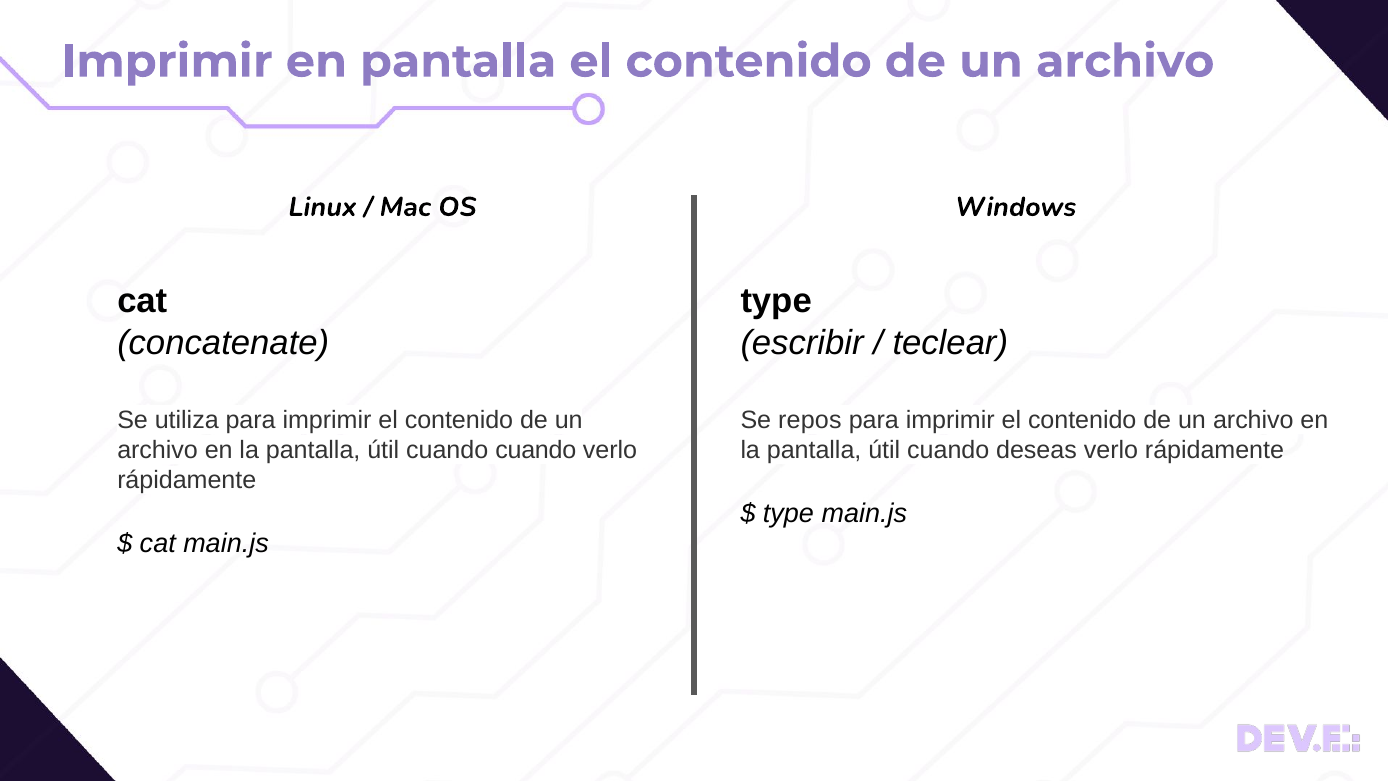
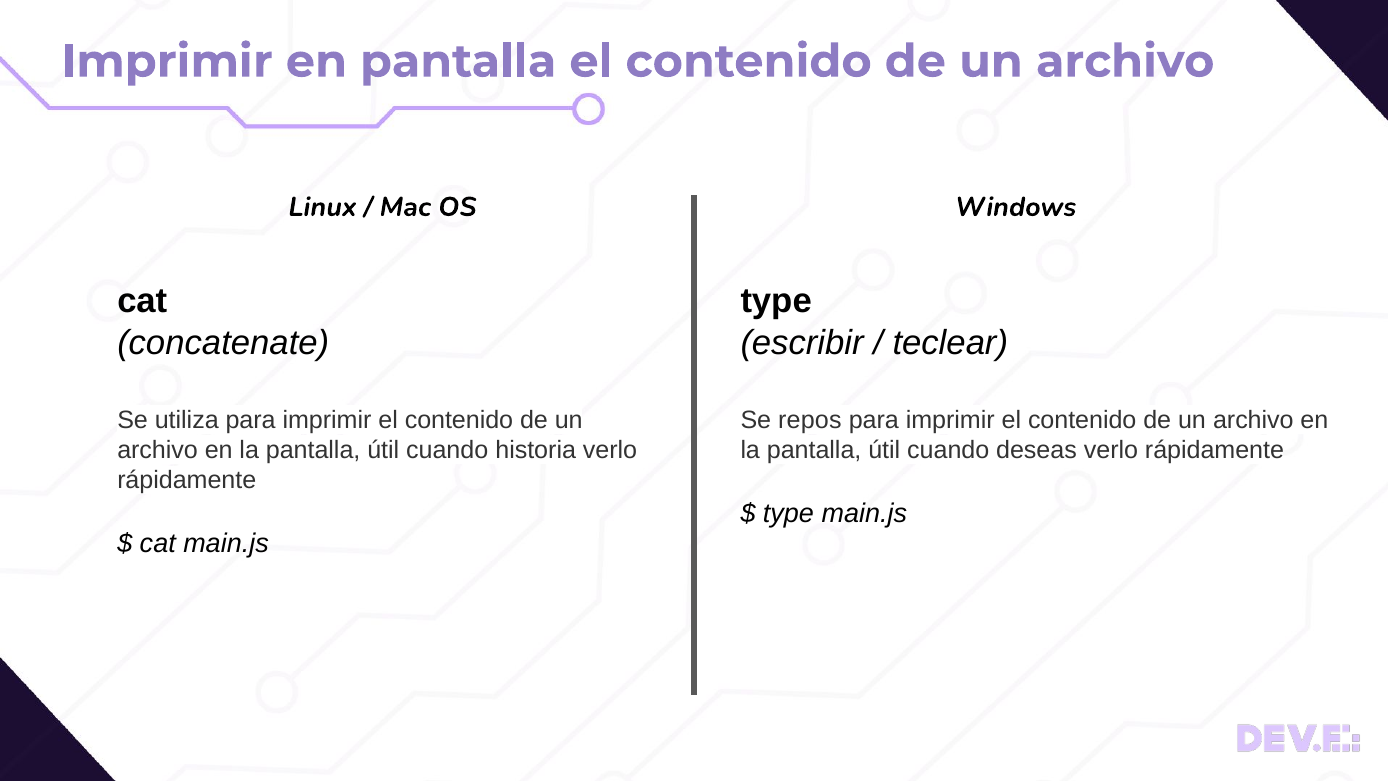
cuando cuando: cuando -> historia (536, 450)
